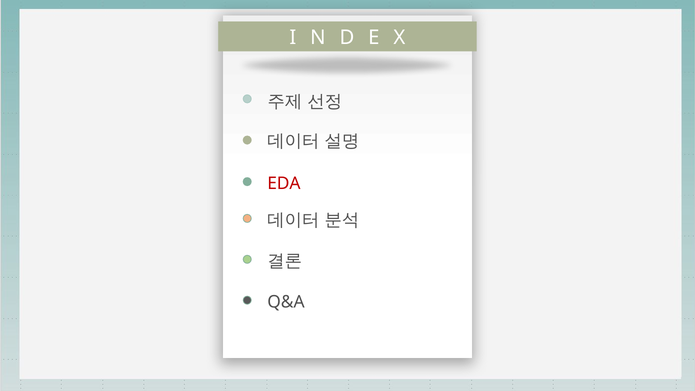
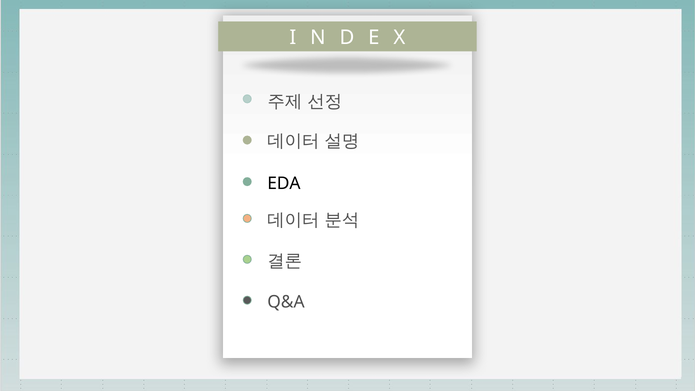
EDA colour: red -> black (284, 183)
